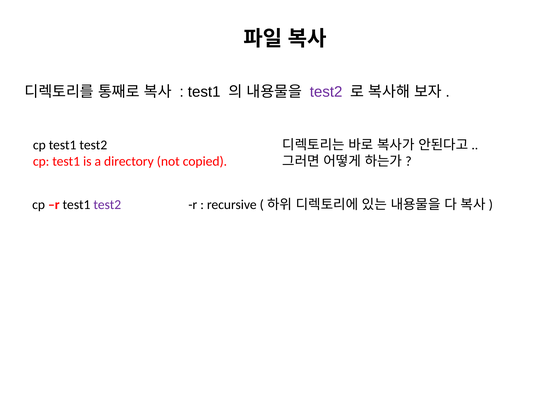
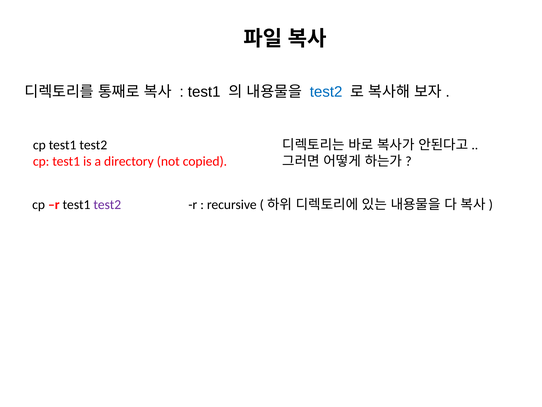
test2 colour: purple -> blue (326, 92)
